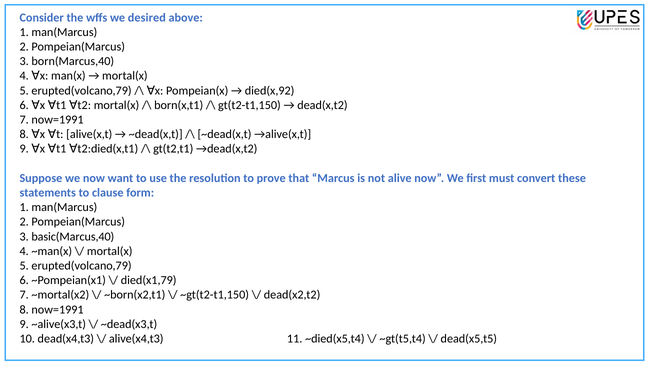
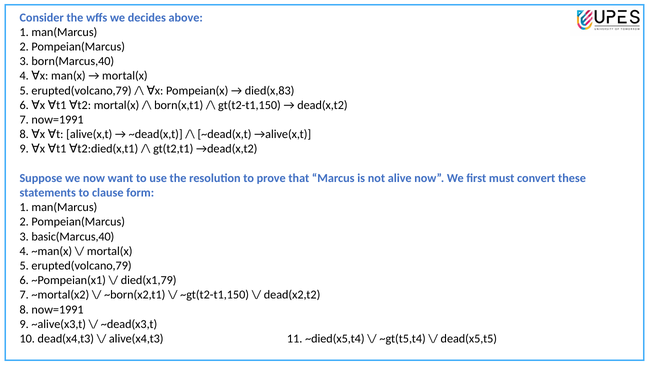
desired: desired -> decides (147, 18)
died(x,92: died(x,92 -> died(x,83 (270, 91)
